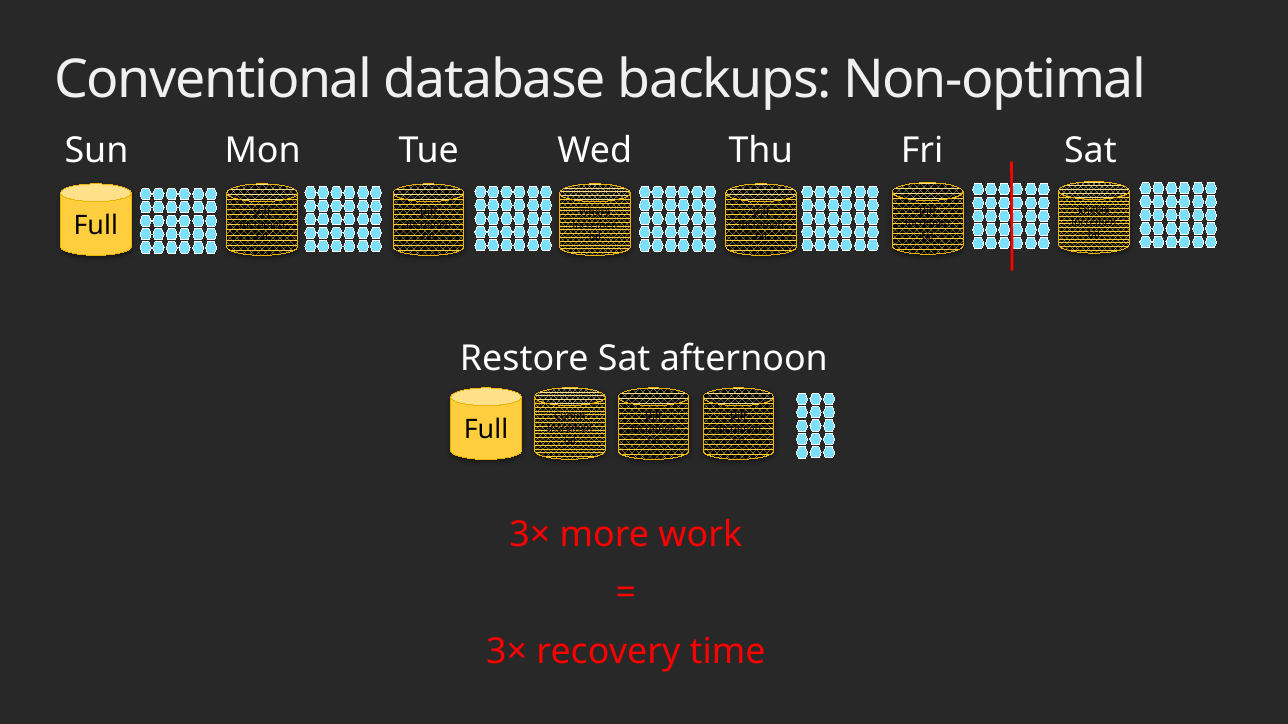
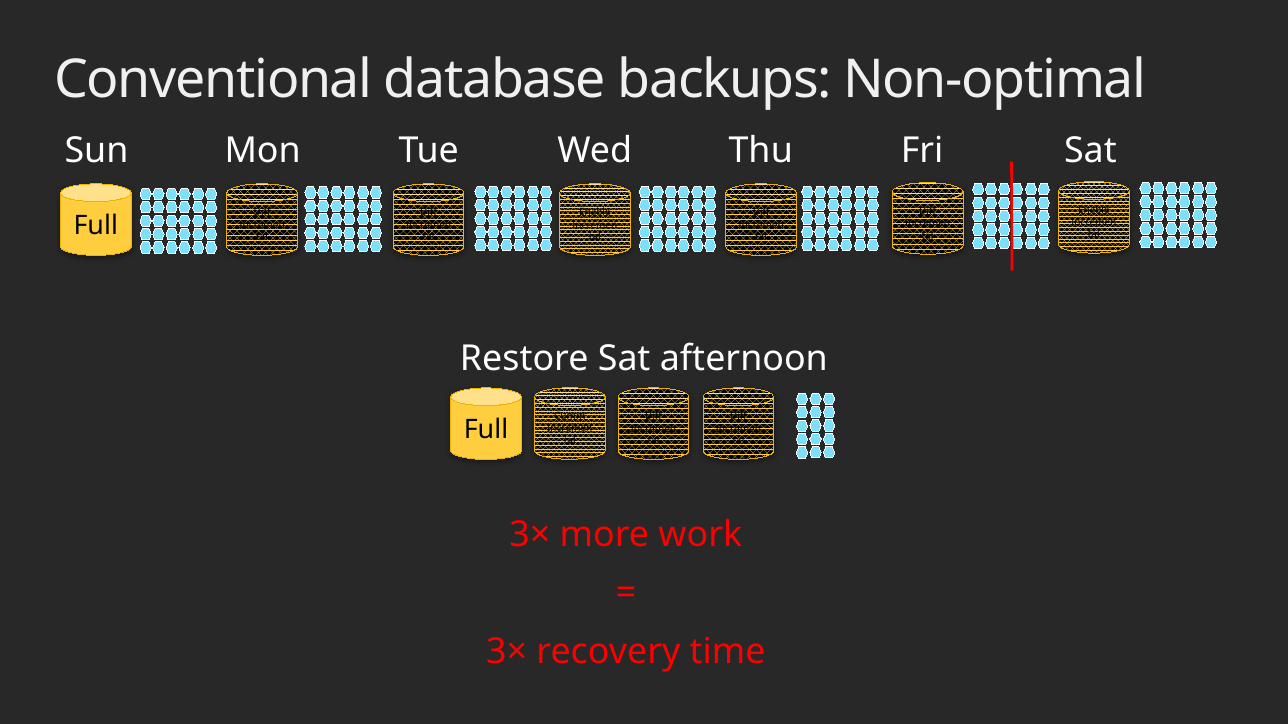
Where: Where -> Enable (595, 213)
